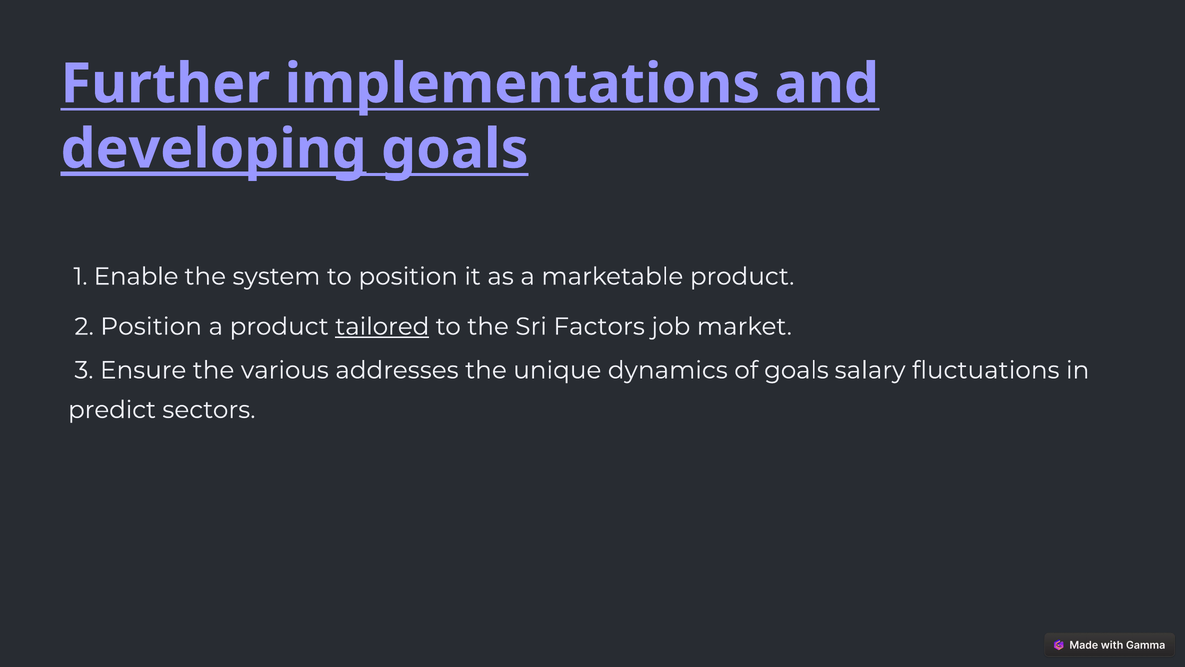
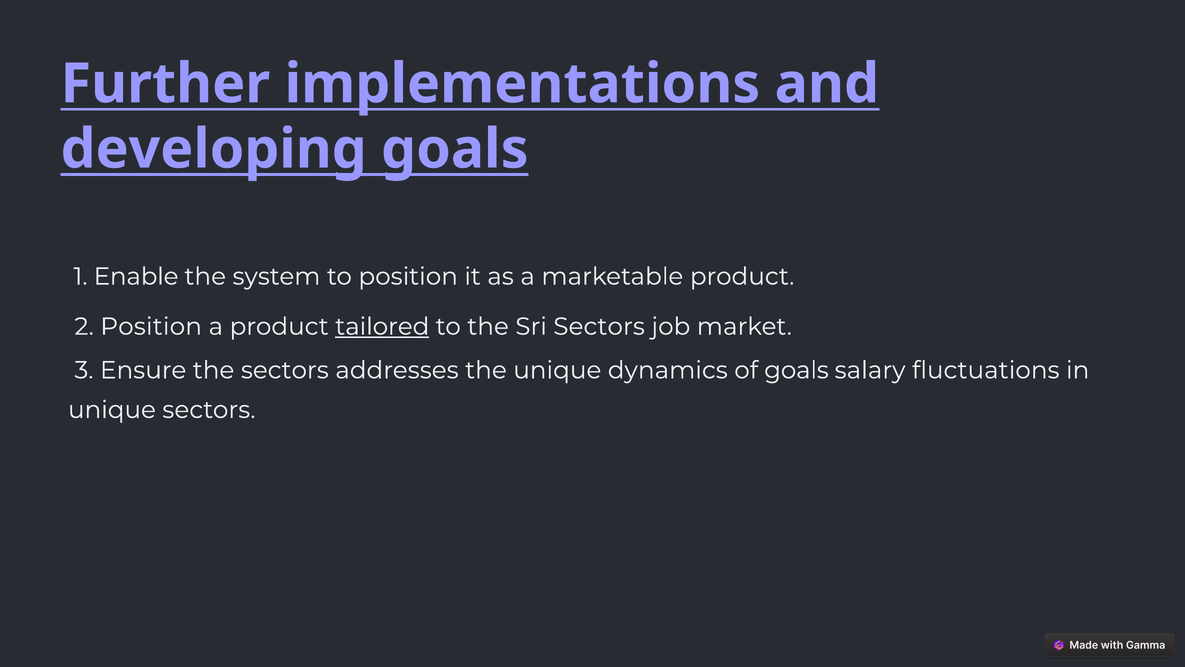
developing underline: present -> none (214, 149)
Sri Factors: Factors -> Sectors (599, 326)
the various: various -> sectors (285, 370)
predict: predict -> unique (112, 410)
